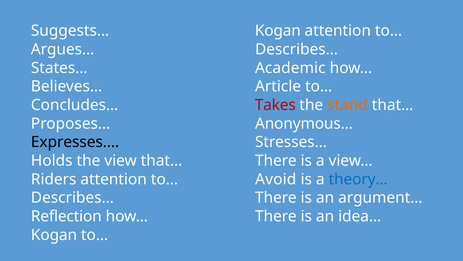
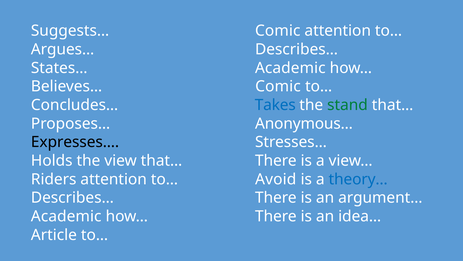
Kogan: Kogan -> Comic (278, 31)
Article: Article -> Comic (278, 86)
Takes colour: red -> blue (275, 105)
stand colour: orange -> green (347, 105)
Reflection: Reflection -> Academic (66, 216)
Kogan: Kogan -> Article (54, 234)
